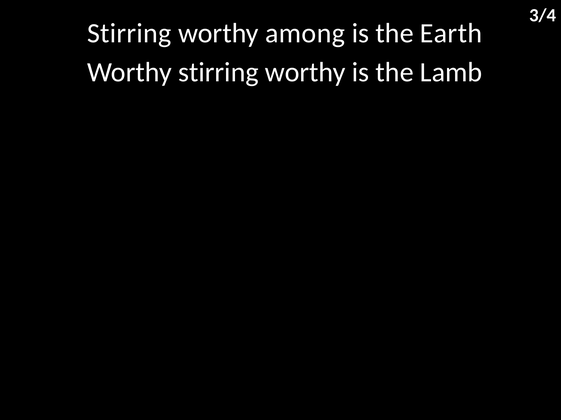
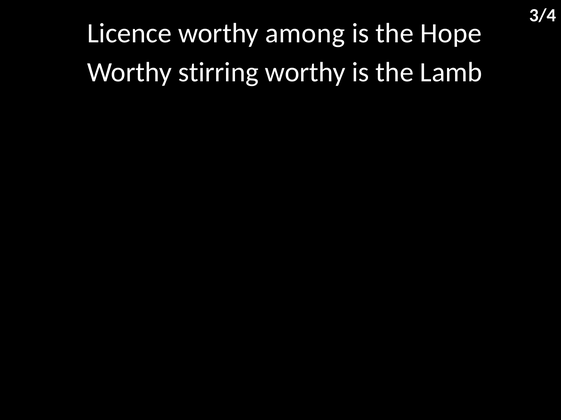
Stirring: Stirring -> Licence (129, 33)
Earth: Earth -> Hope (451, 33)
